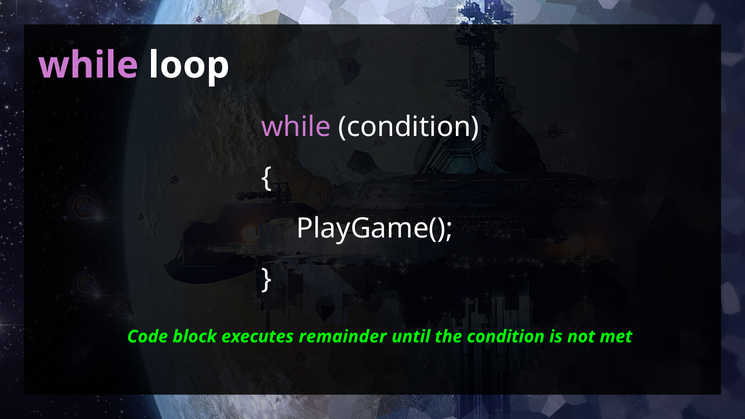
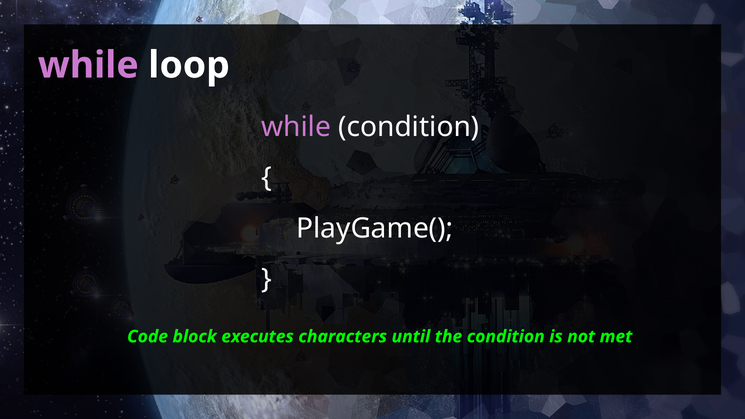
remainder: remainder -> characters (343, 337)
